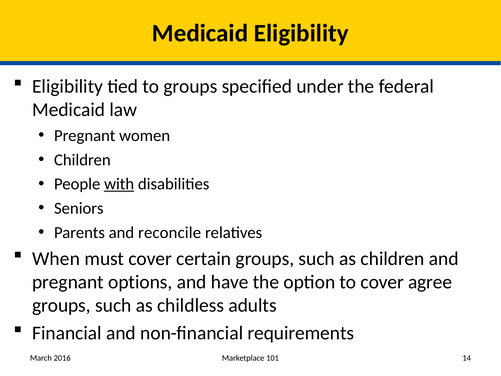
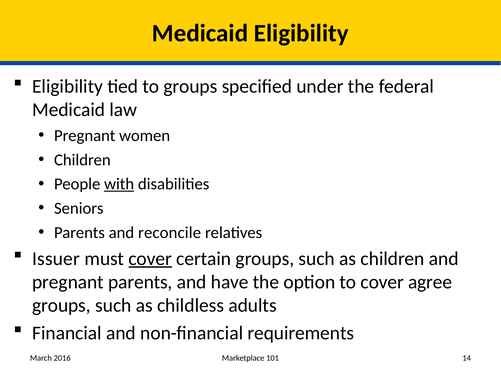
When: When -> Issuer (56, 259)
cover underline: none -> present (150, 259)
pregnant options: options -> parents (140, 282)
